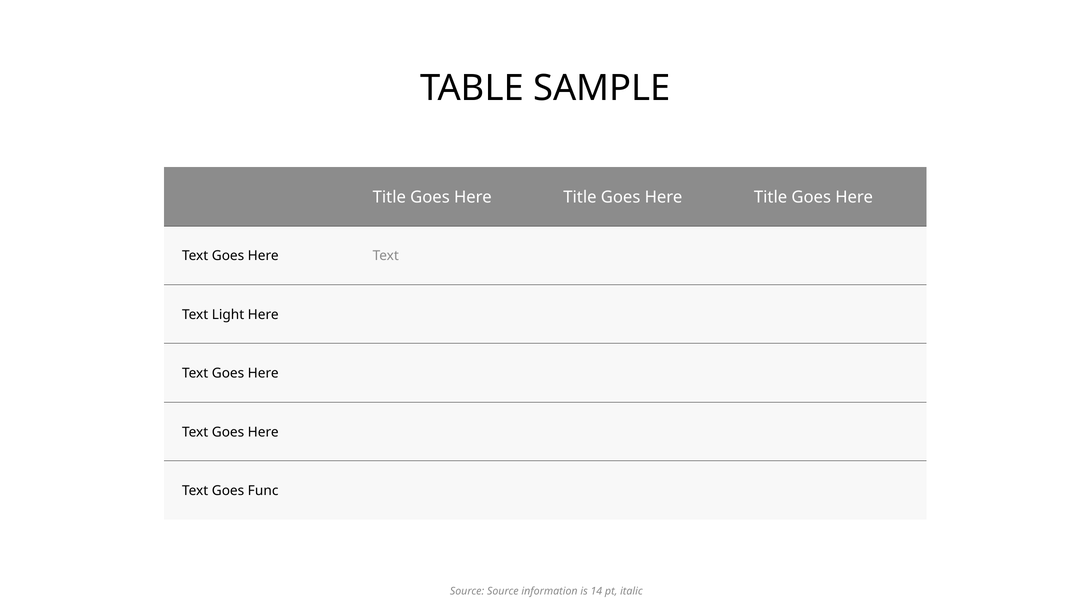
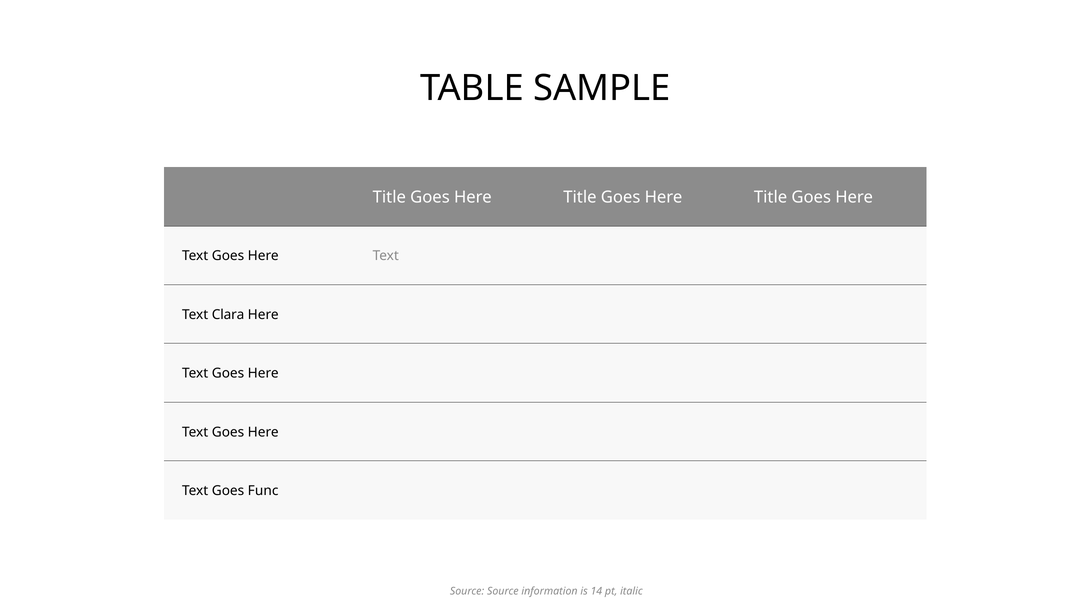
Light: Light -> Clara (228, 315)
